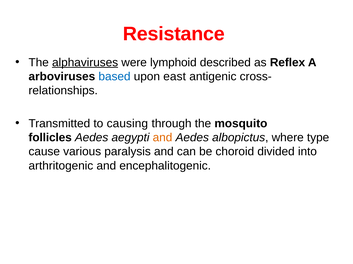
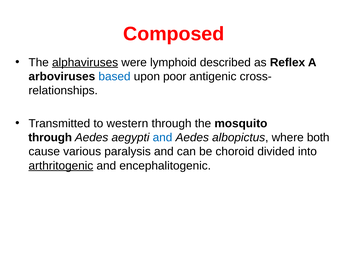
Resistance: Resistance -> Composed (174, 34)
east: east -> poor (175, 77)
causing: causing -> western (127, 124)
follicles: follicles -> through (50, 138)
and colour: orange -> blue (163, 138)
type: type -> both (318, 138)
arthritogenic underline: none -> present (61, 166)
